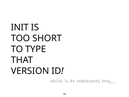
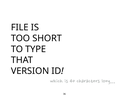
INIT: INIT -> FILE (20, 27)
